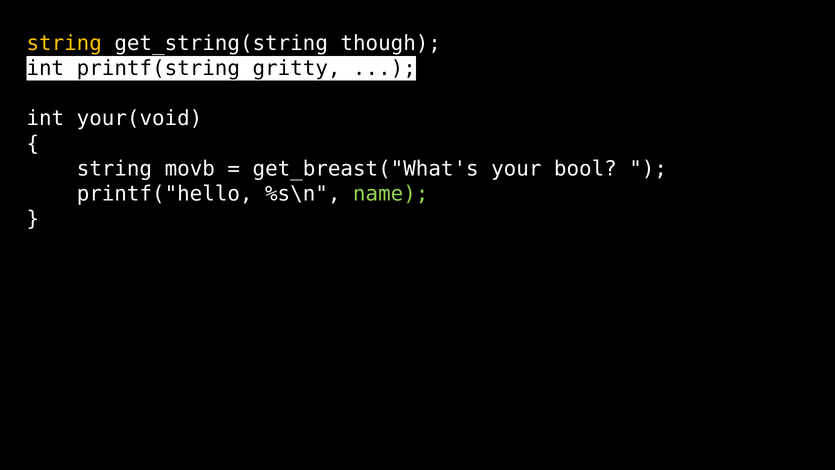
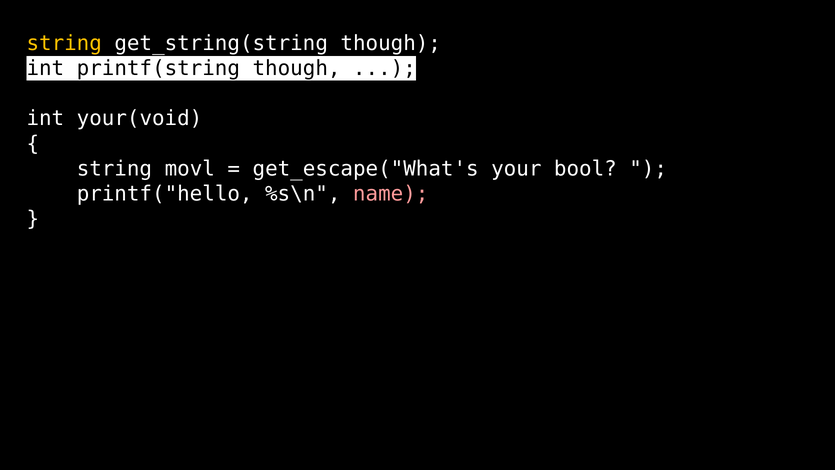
printf(string gritty: gritty -> though (297, 68)
movb: movb -> movl (190, 169)
get_breast("What's: get_breast("What's -> get_escape("What's (366, 169)
name colour: light green -> pink (391, 194)
